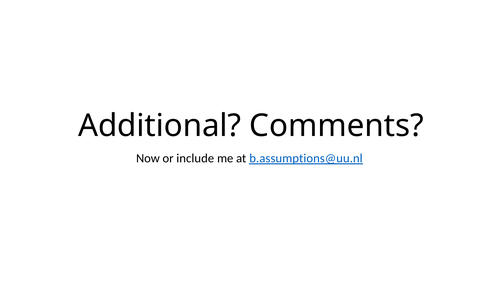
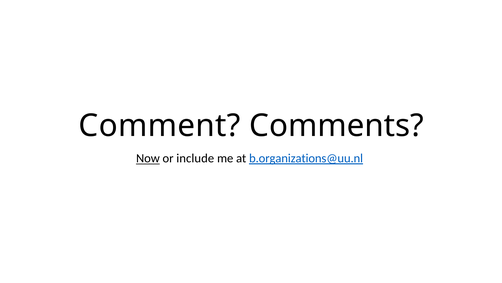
Additional: Additional -> Comment (159, 125)
Now underline: none -> present (148, 158)
b.assumptions@uu.nl: b.assumptions@uu.nl -> b.organizations@uu.nl (306, 158)
